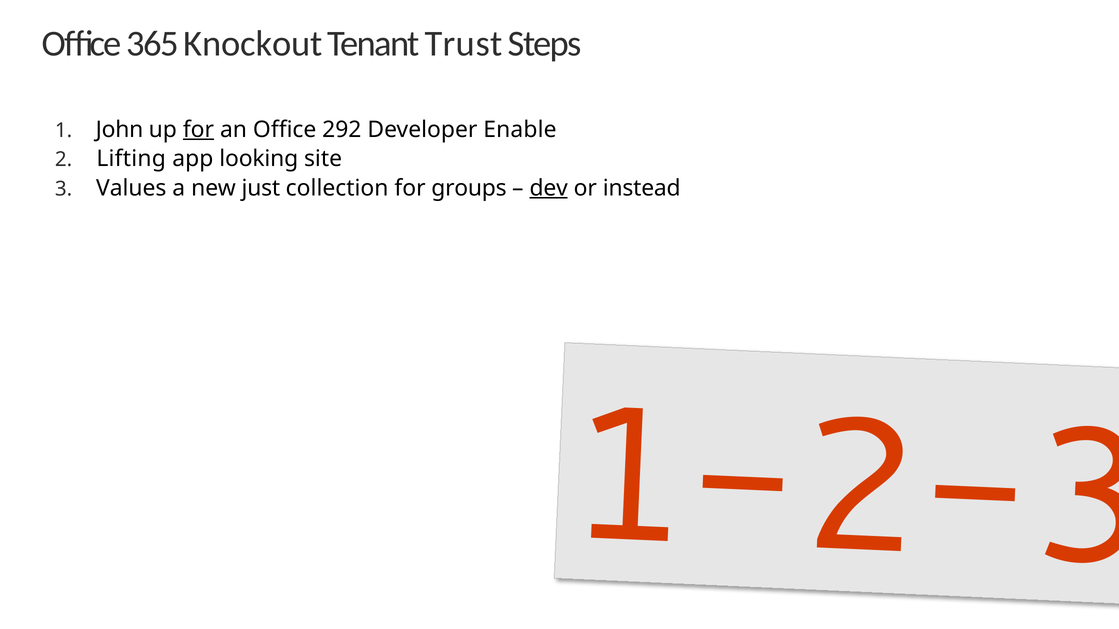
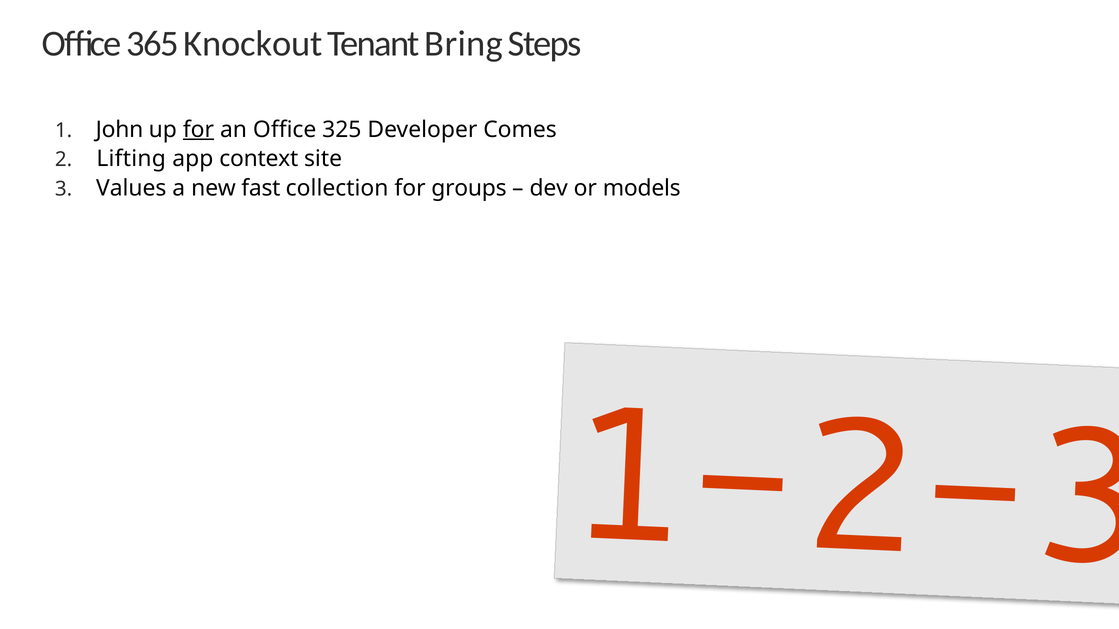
Trust: Trust -> Bring (464, 44)
292: 292 -> 325 (342, 130)
Enable: Enable -> Comes (520, 130)
looking: looking -> context (259, 159)
just: just -> fast (261, 188)
dev underline: present -> none (549, 188)
instead: instead -> models (642, 188)
